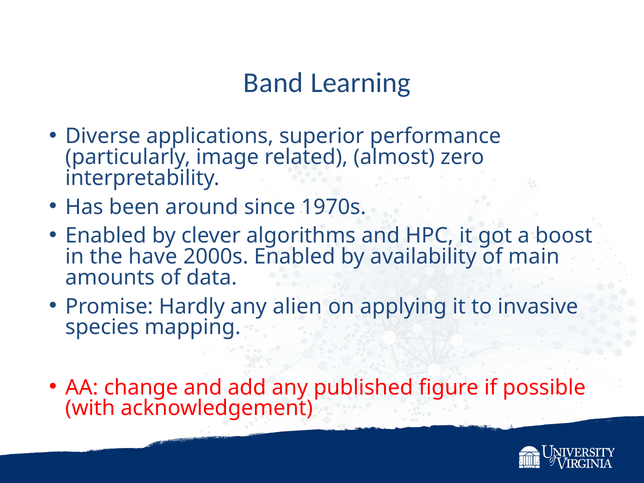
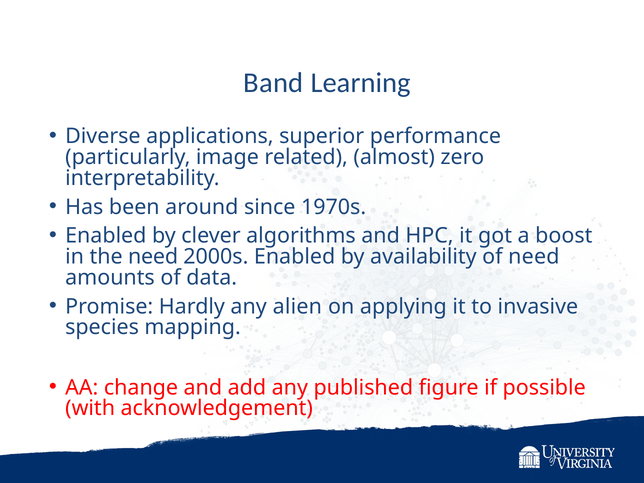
the have: have -> need (153, 257)
of main: main -> need (534, 257)
